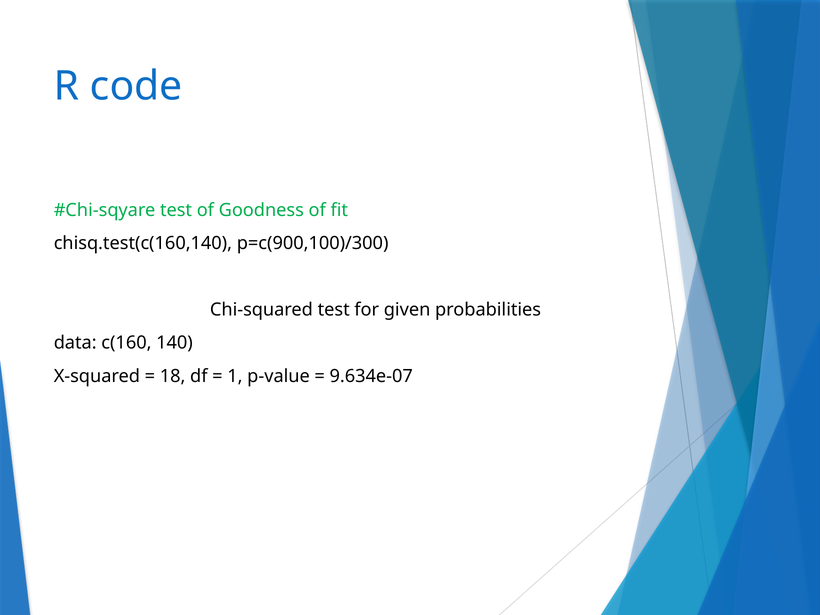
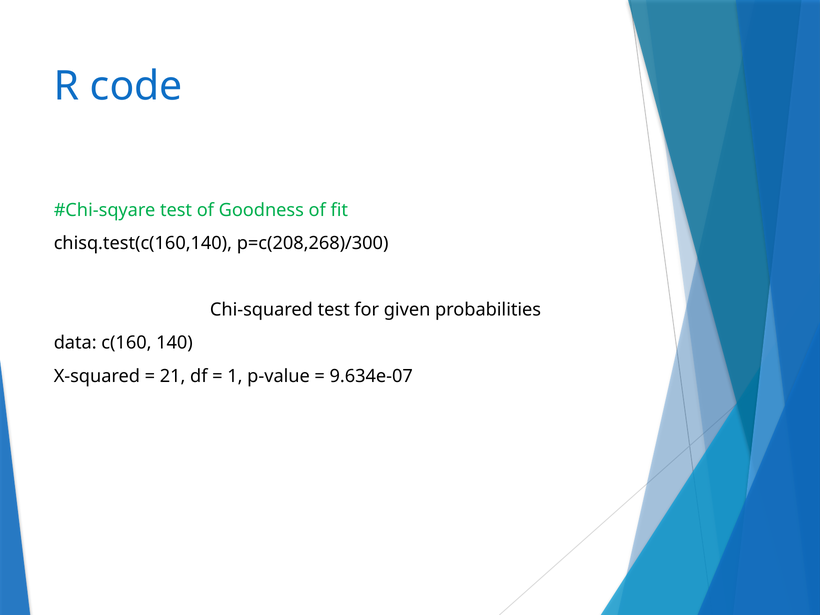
p=c(900,100)/300: p=c(900,100)/300 -> p=c(208,268)/300 (313, 243)
18: 18 -> 21 (173, 376)
